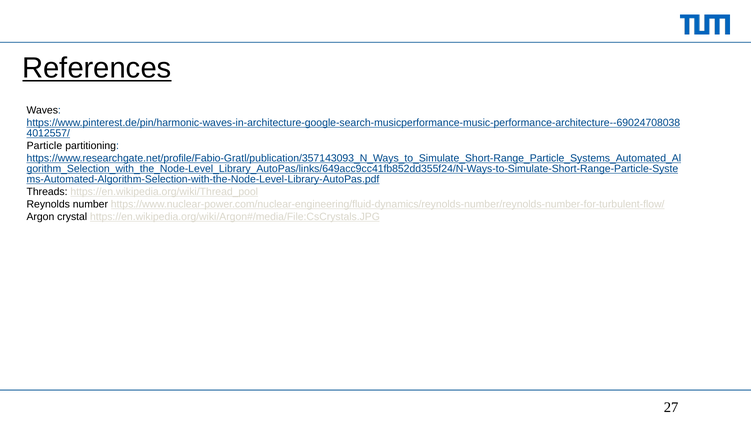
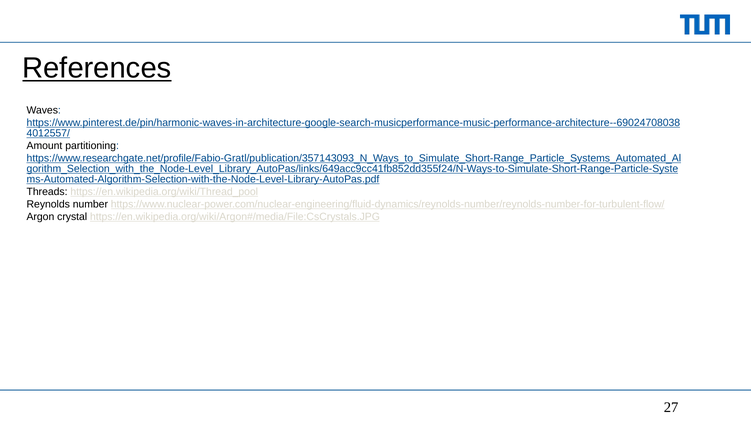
Particle: Particle -> Amount (44, 146)
